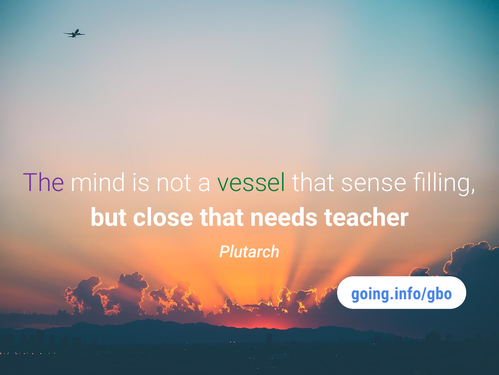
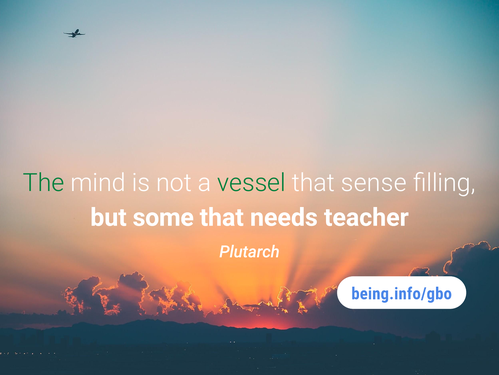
The colour: purple -> green (44, 183)
close: close -> some (163, 217)
going.info/gbo: going.info/gbo -> being.info/gbo (402, 293)
